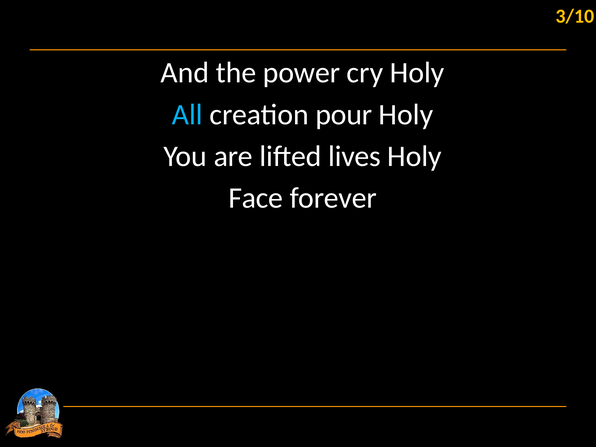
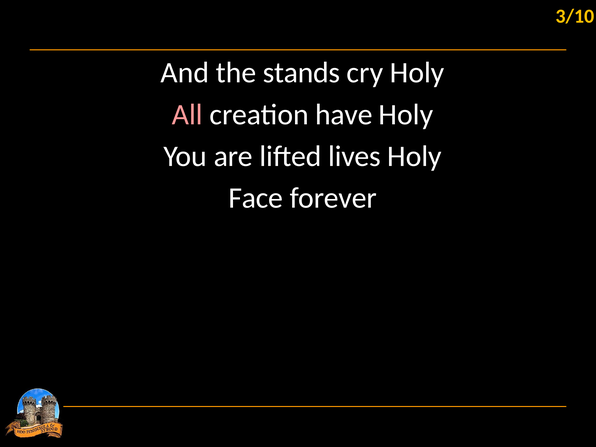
power: power -> stands (302, 73)
All colour: light blue -> pink (187, 115)
pour: pour -> have (344, 115)
